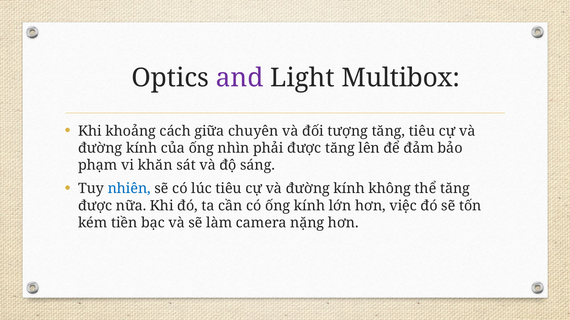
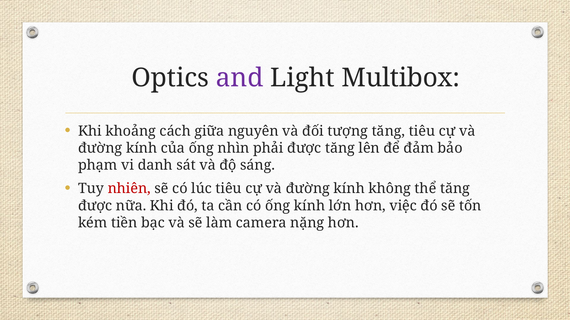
chuyên: chuyên -> nguyên (253, 131)
khăn: khăn -> danh (155, 165)
nhiên colour: blue -> red (129, 189)
